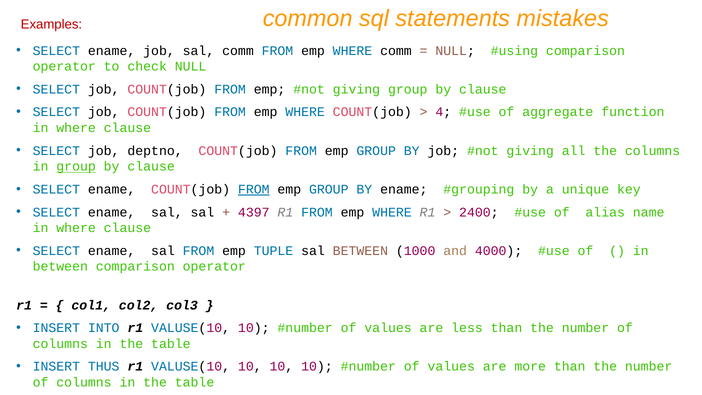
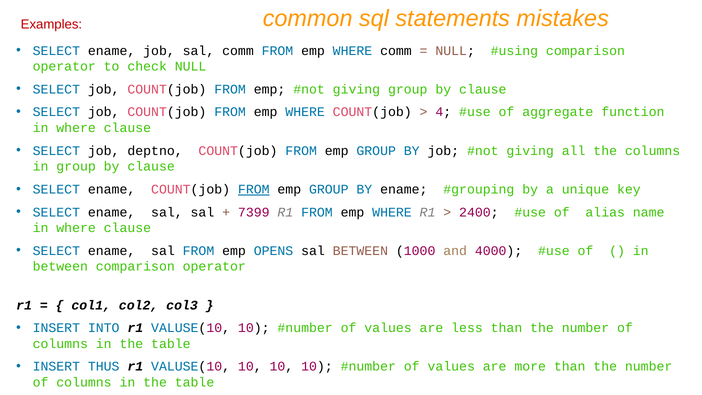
group underline: present -> none (76, 166)
4397: 4397 -> 7399 (254, 212)
TUPLE: TUPLE -> OPENS (274, 251)
